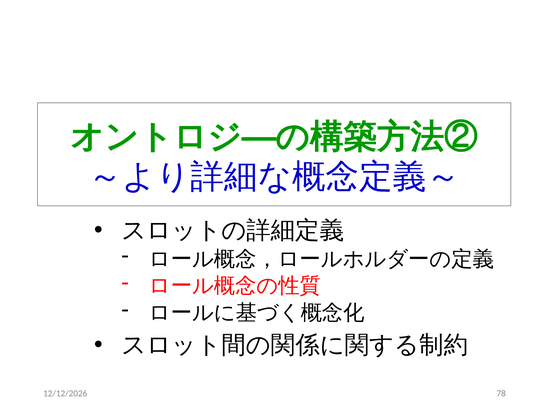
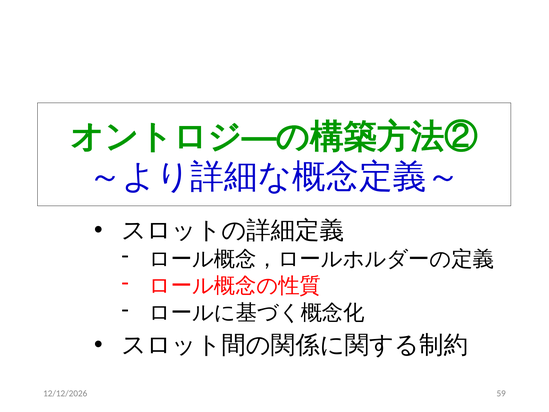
78: 78 -> 59 (501, 393)
